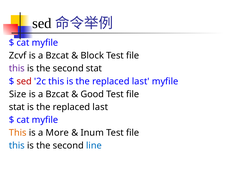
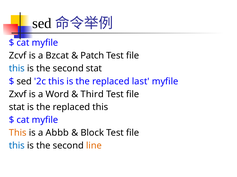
Block: Block -> Patch (92, 56)
this colour: purple -> blue (17, 69)
sed colour: red -> black (24, 82)
Size: Size -> Zxvf (18, 95)
Bzcat: Bzcat -> Word (57, 95)
Good: Good -> Third (92, 95)
last: last -> this (100, 107)
More: More -> Abbb (57, 133)
Inum: Inum -> Block (92, 133)
line colour: blue -> orange (94, 146)
